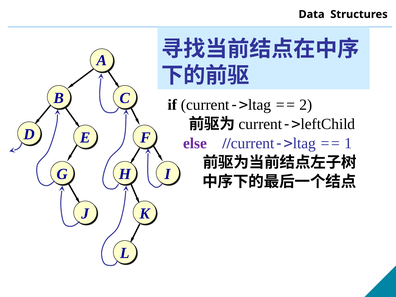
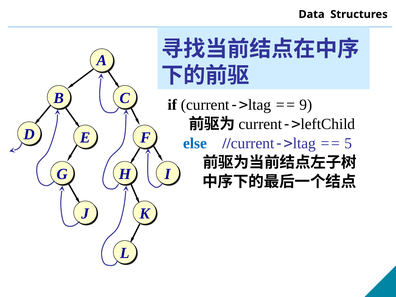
2: 2 -> 9 (306, 105)
else colour: purple -> blue (195, 143)
1: 1 -> 5 (348, 143)
